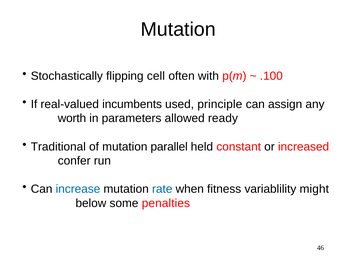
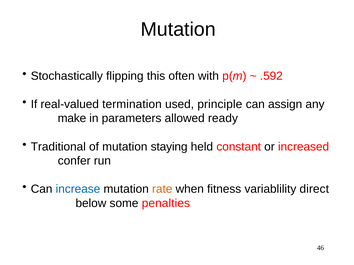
cell: cell -> this (156, 76)
.100: .100 -> .592 (271, 76)
incumbents: incumbents -> termination (132, 104)
worth: worth -> make (72, 119)
parallel: parallel -> staying (169, 147)
rate colour: blue -> orange (162, 189)
might: might -> direct (314, 189)
